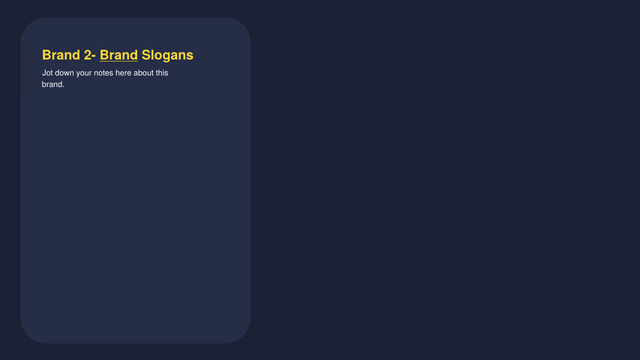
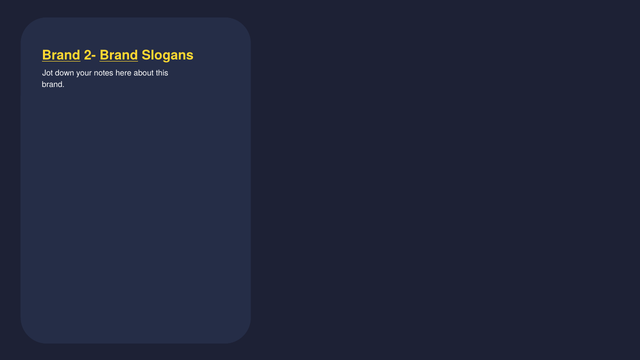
Brand underline: none -> present (61, 56)
